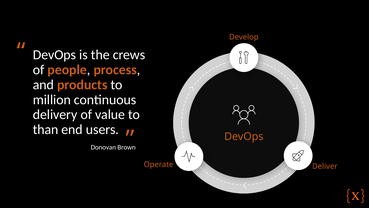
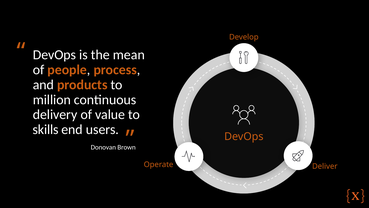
crews: crews -> mean (129, 55)
than: than -> skills (46, 129)
